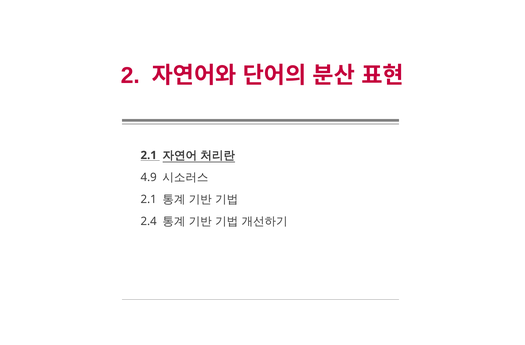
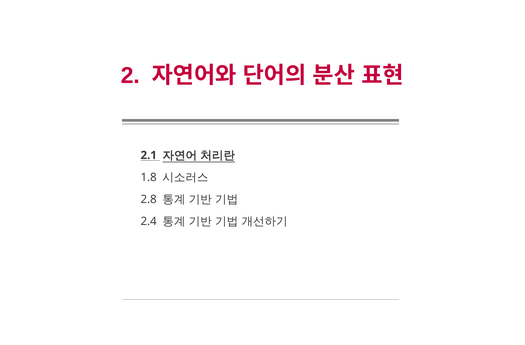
4.9: 4.9 -> 1.8 (149, 177)
2.1: 2.1 -> 2.8 (149, 199)
